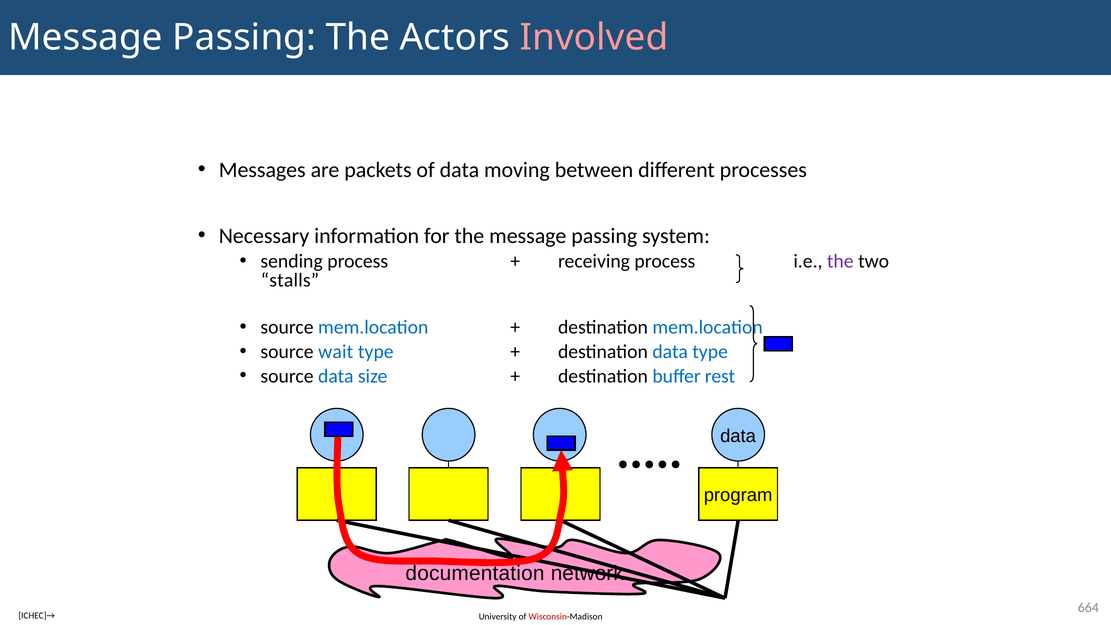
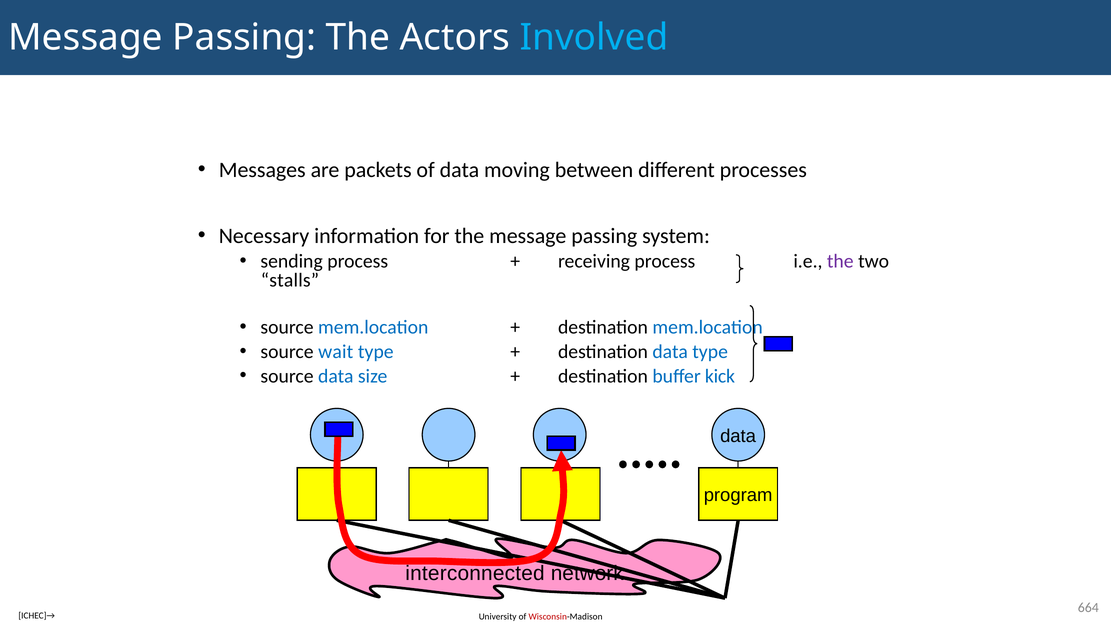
Involved colour: pink -> light blue (594, 37)
rest: rest -> kick (720, 376)
documentation: documentation -> interconnected (475, 574)
